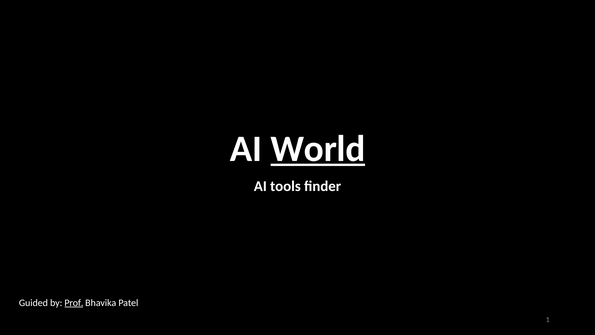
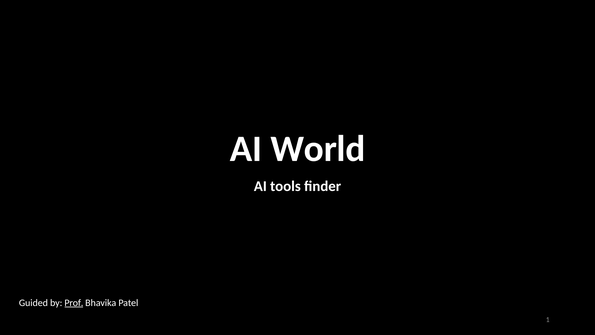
World underline: present -> none (318, 149)
